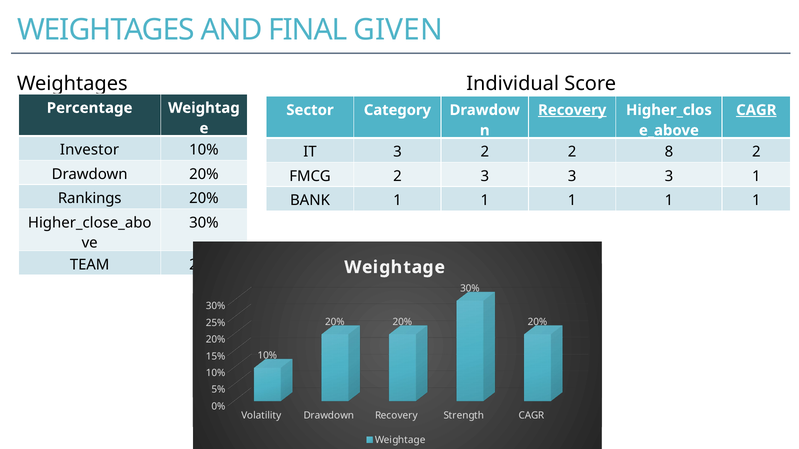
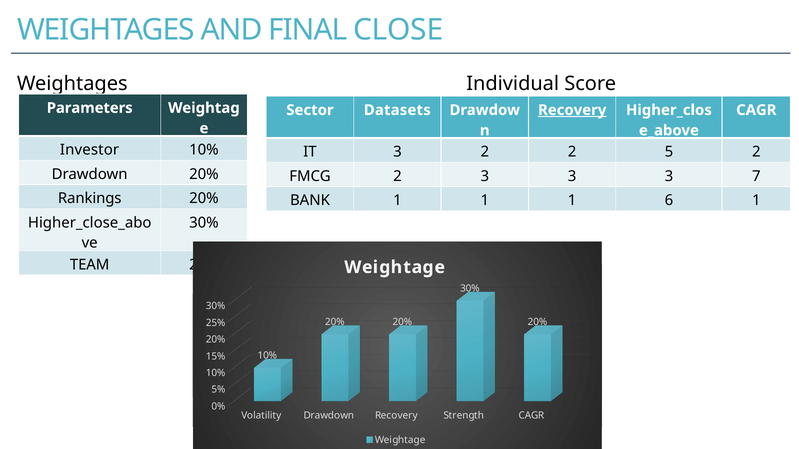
GIVEN: GIVEN -> CLOSE (398, 30)
Percentage: Percentage -> Parameters (90, 108)
Category: Category -> Datasets (397, 110)
CAGR underline: present -> none (756, 110)
8: 8 -> 5 (669, 152)
3 1: 1 -> 7 (756, 176)
1: 1 -> 6 (669, 201)
